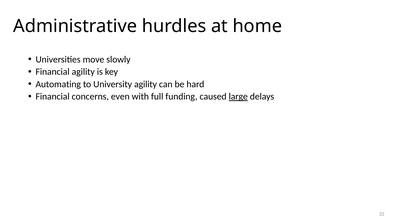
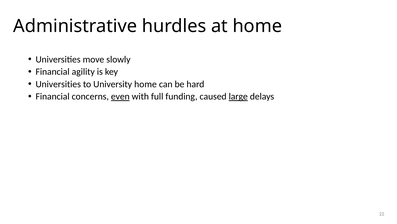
Automating: Automating -> Universities (58, 84)
University agility: agility -> home (145, 84)
even underline: none -> present (120, 96)
